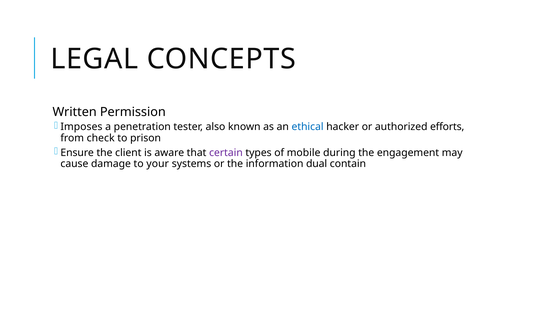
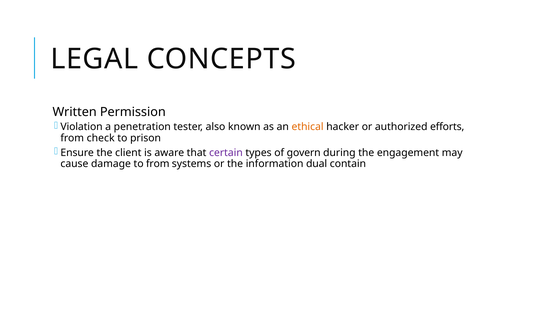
Imposes: Imposes -> Violation (82, 127)
ethical colour: blue -> orange (308, 127)
mobile: mobile -> govern (304, 153)
to your: your -> from (158, 164)
